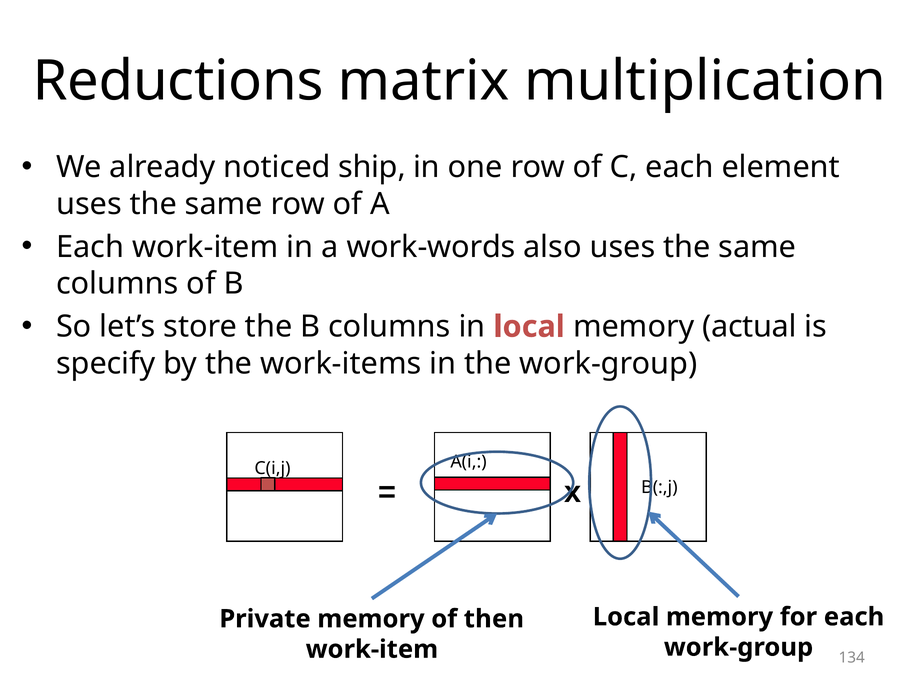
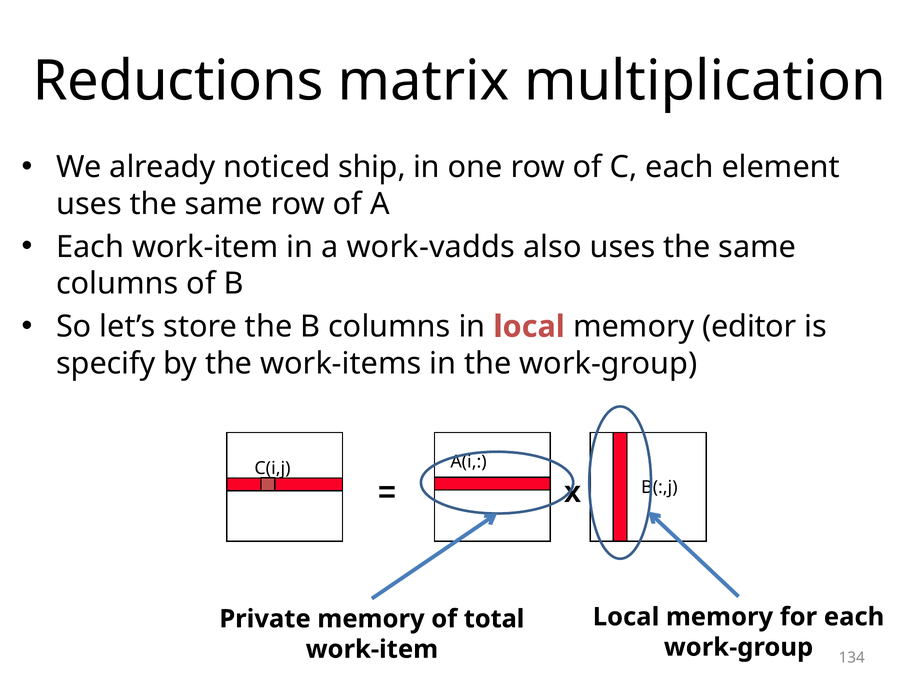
work-words: work-words -> work-vadds (431, 247)
actual: actual -> editor (749, 327)
then: then -> total (494, 619)
